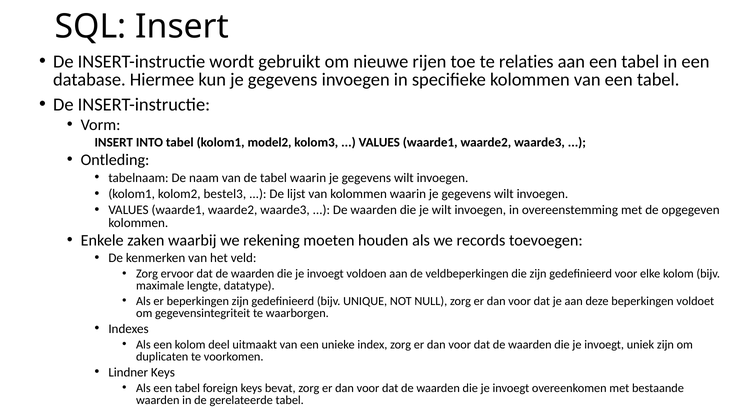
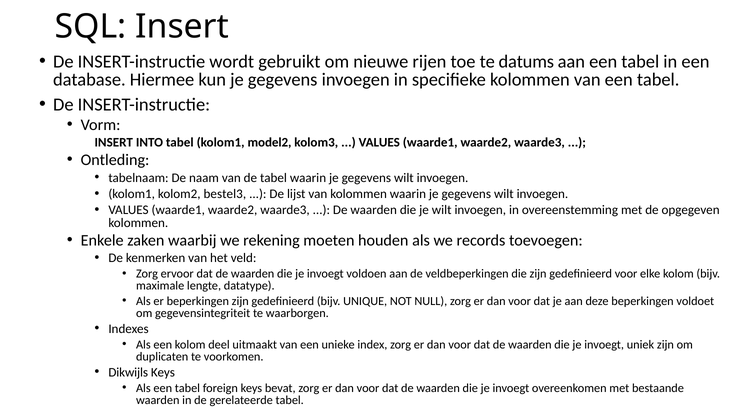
relaties: relaties -> datums (526, 62)
Lindner: Lindner -> Dikwijls (128, 372)
